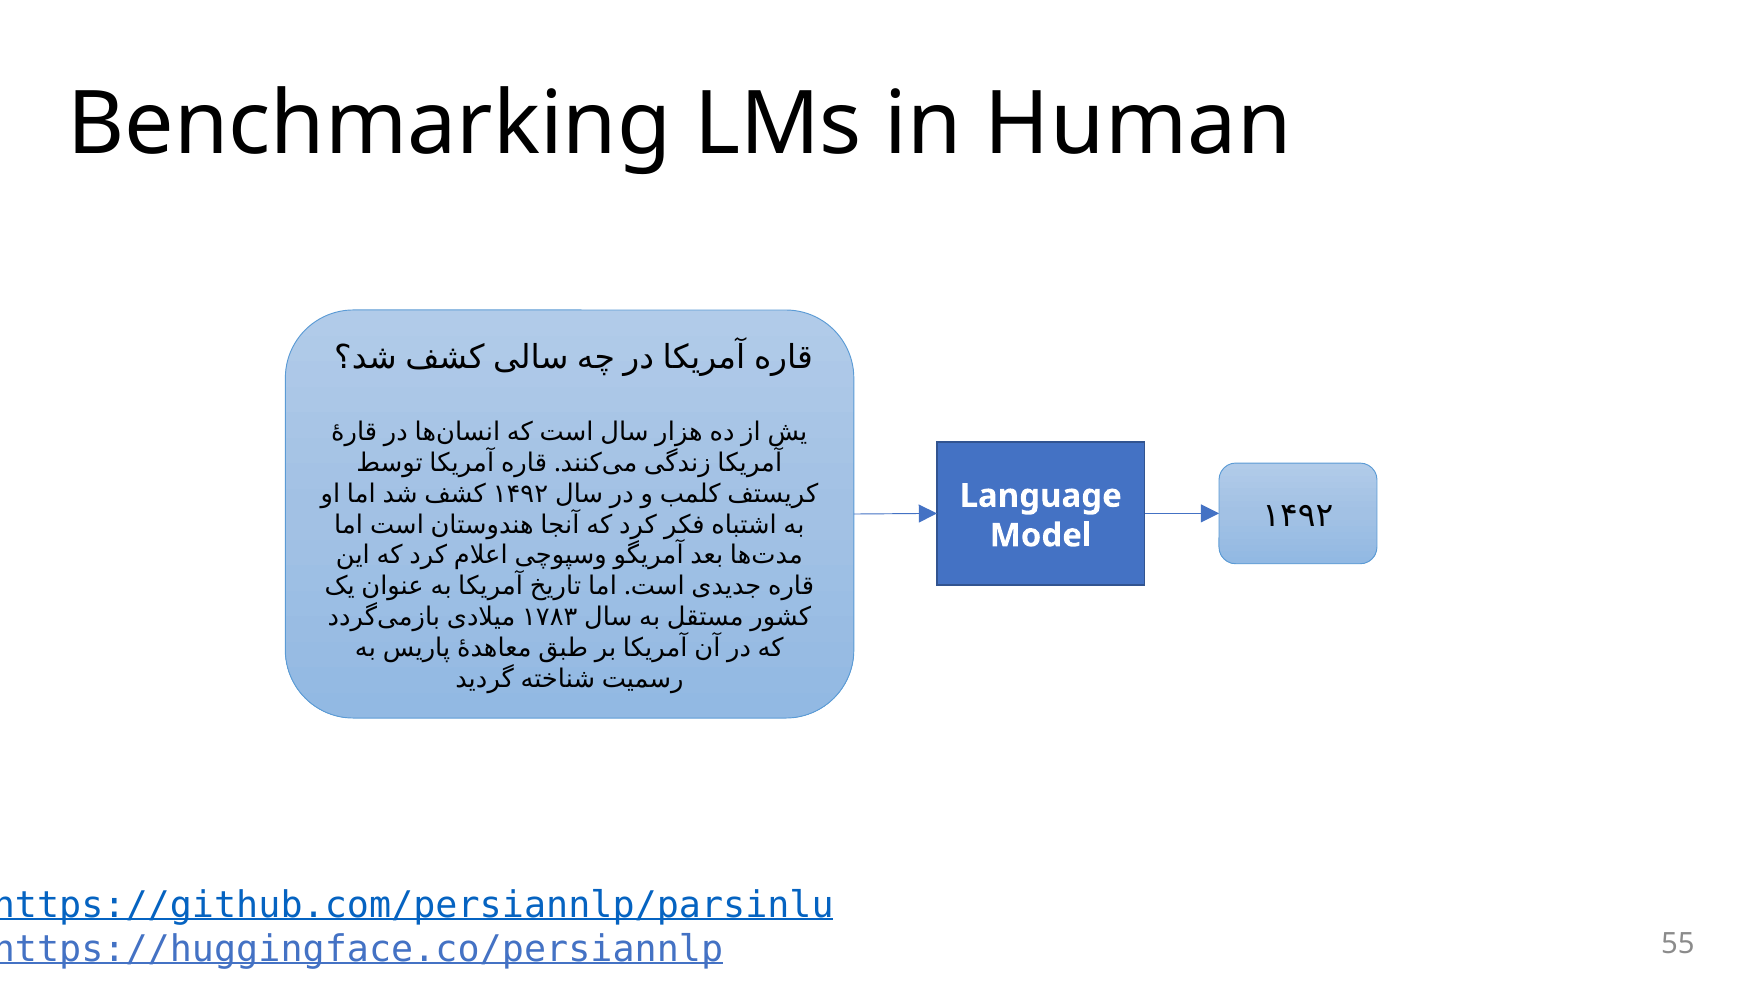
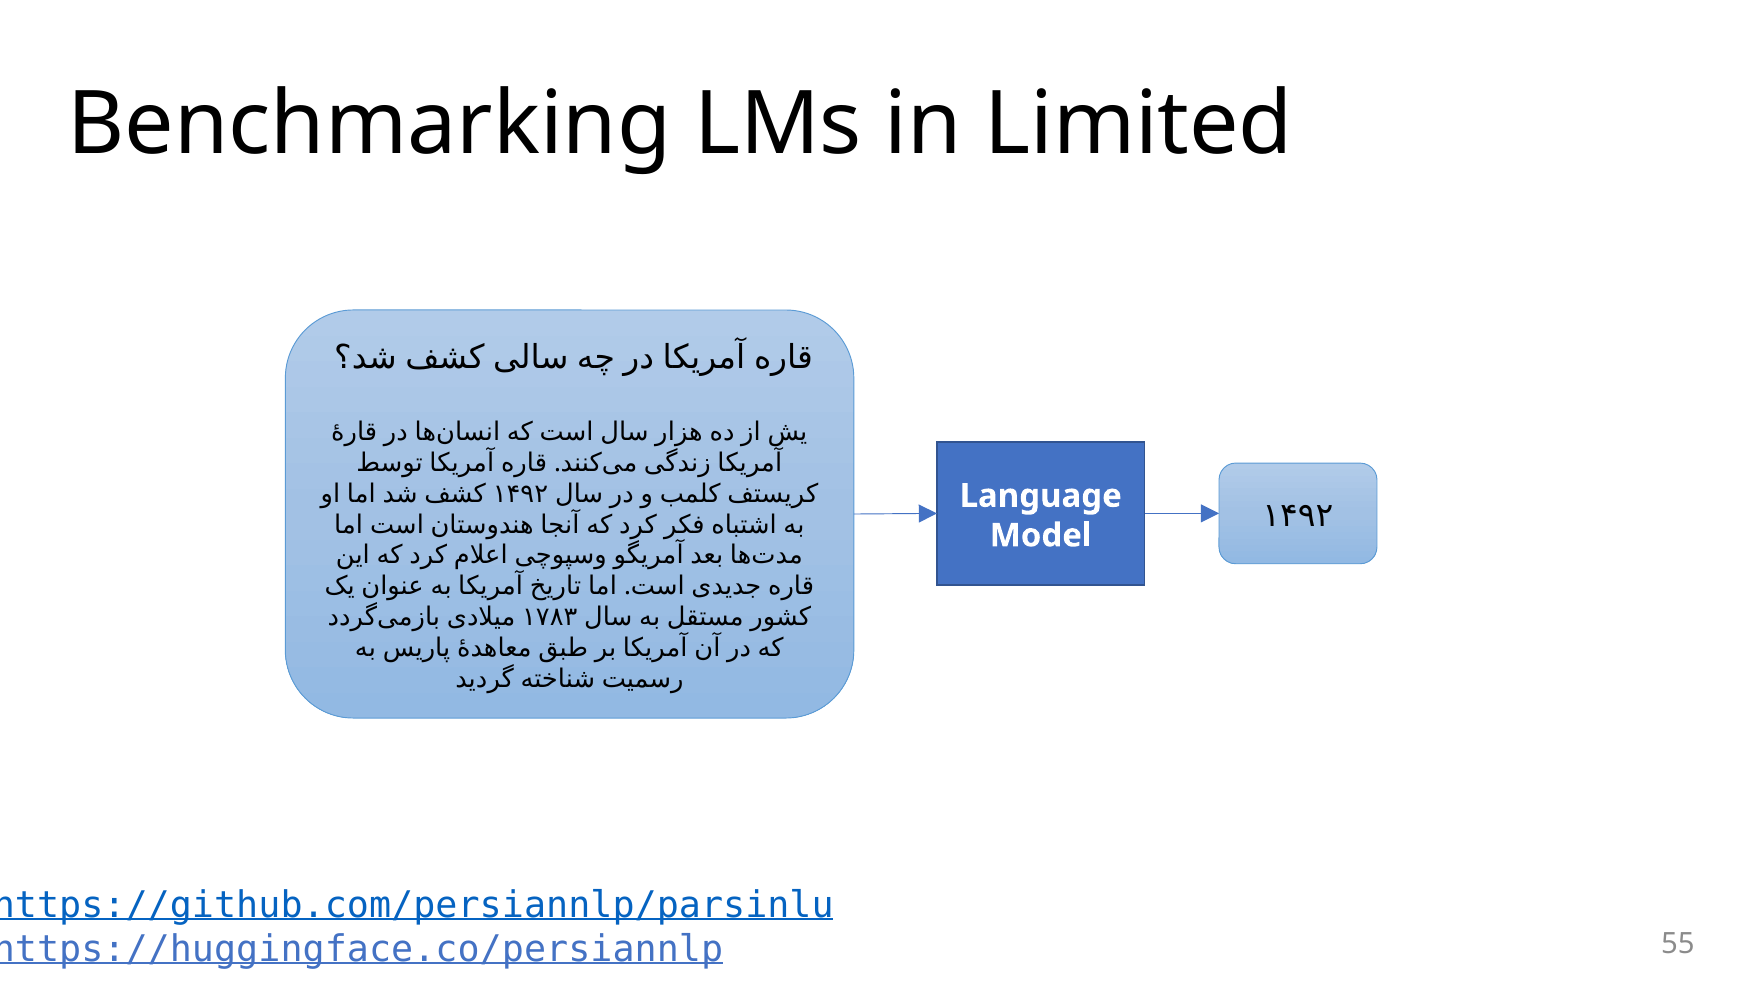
Human: Human -> Limited (1139, 124)
